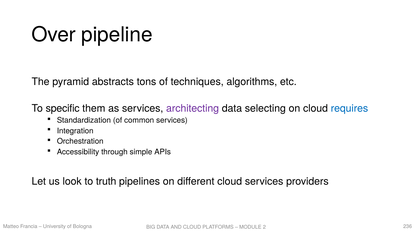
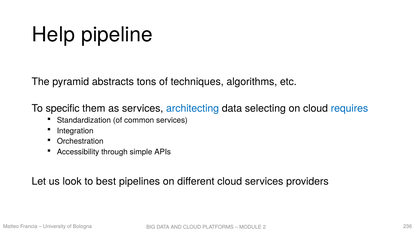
Over: Over -> Help (53, 35)
architecting colour: purple -> blue (193, 109)
truth: truth -> best (106, 182)
